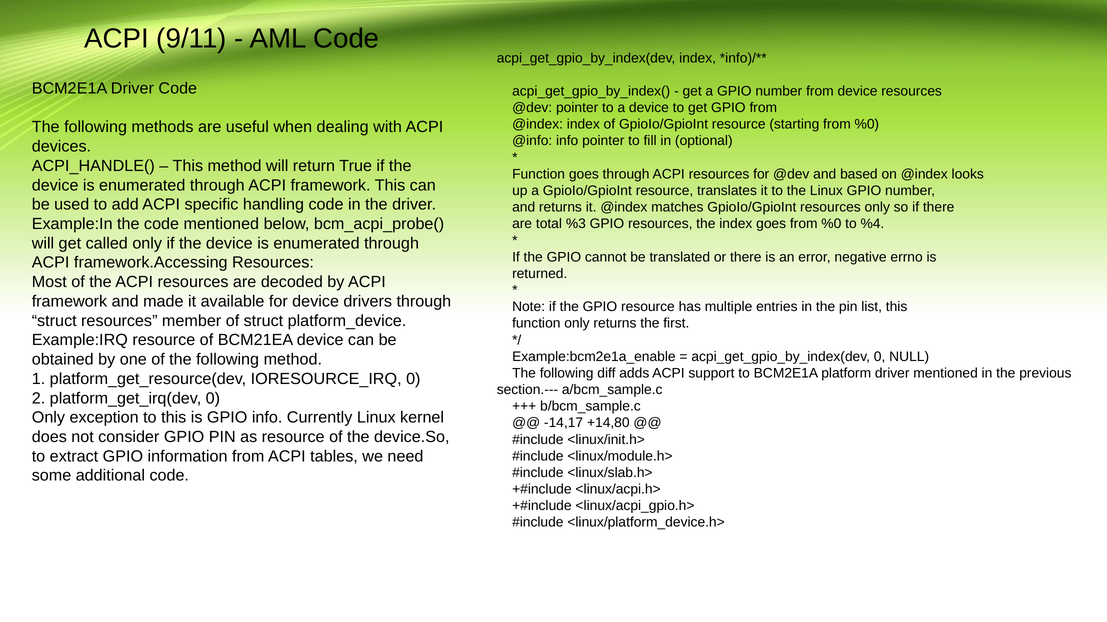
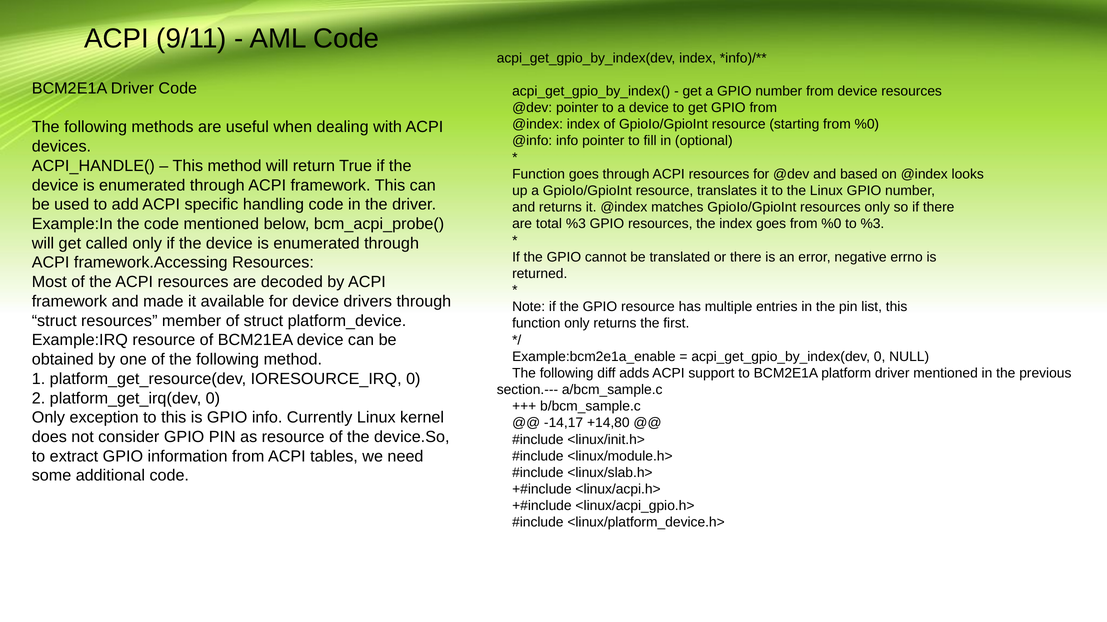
to %4: %4 -> %3 (872, 224)
